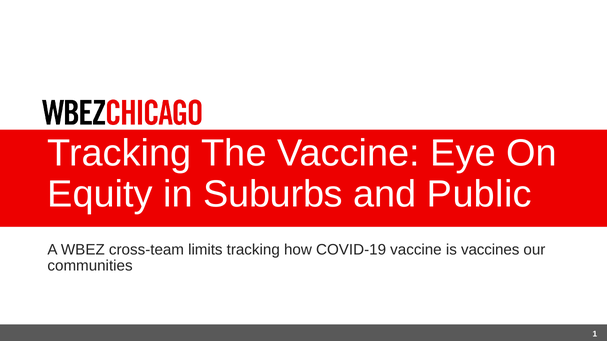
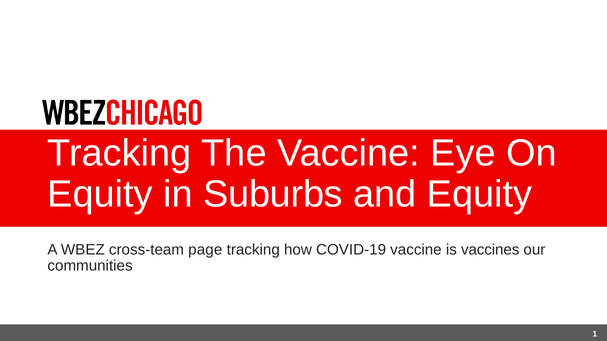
and Public: Public -> Equity (480, 195)
limits: limits -> page (205, 250)
